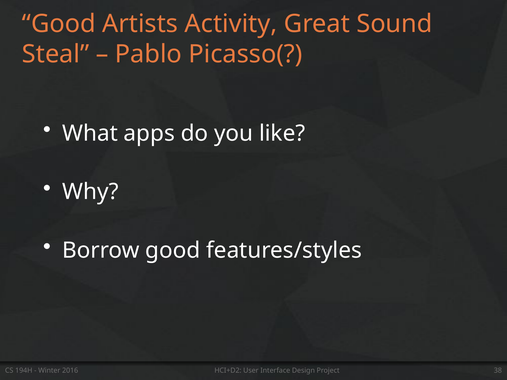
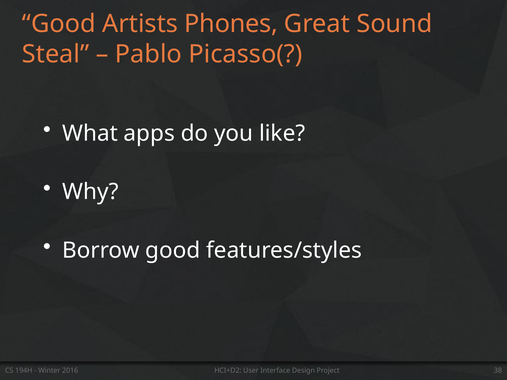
Activity: Activity -> Phones (231, 24)
